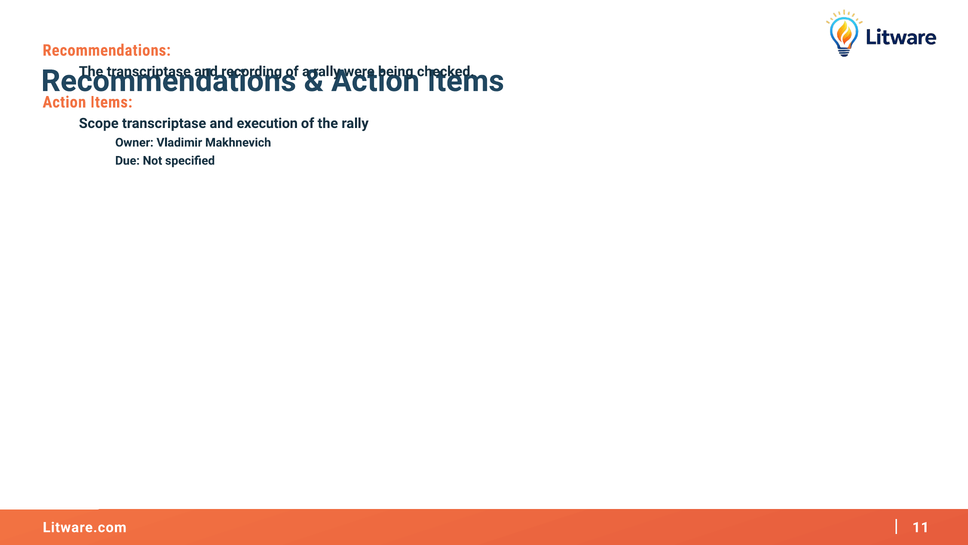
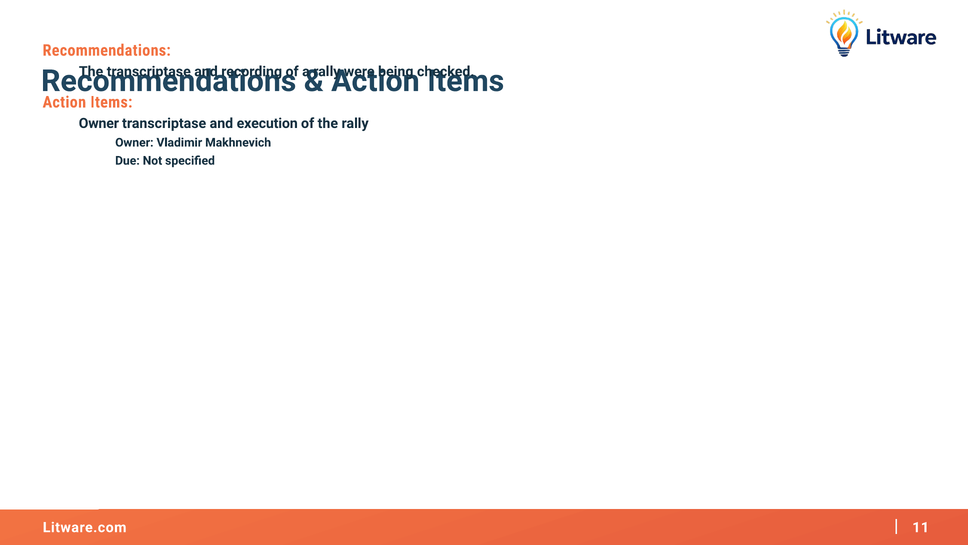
Scope: Scope -> Owner (99, 123)
